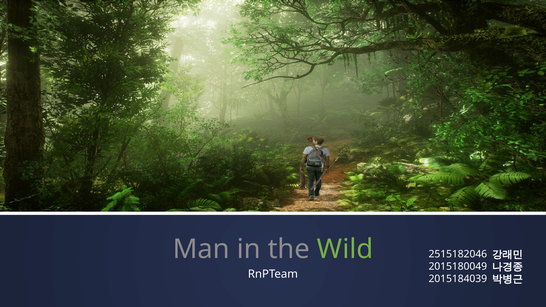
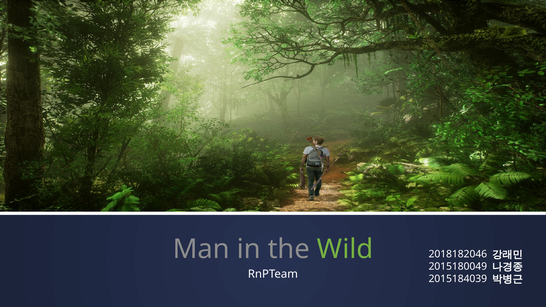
2515182046: 2515182046 -> 2018182046 (458, 254)
